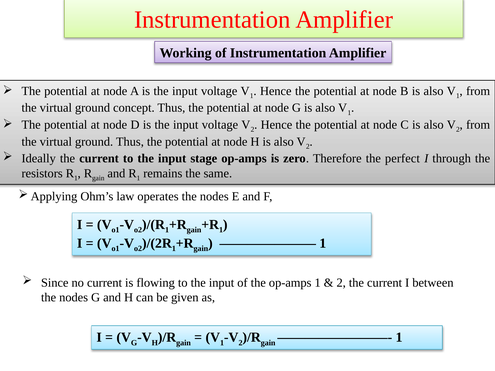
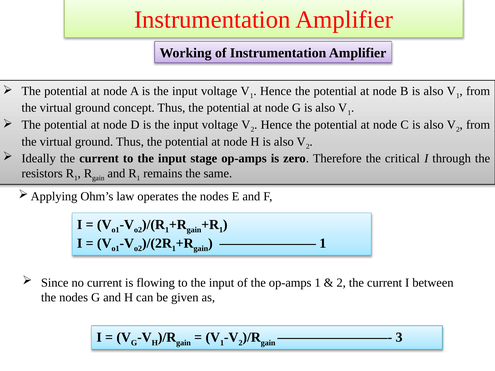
perfect: perfect -> critical (402, 159)
1: 1 -> 3 (399, 338)
